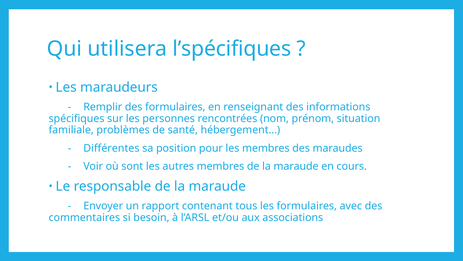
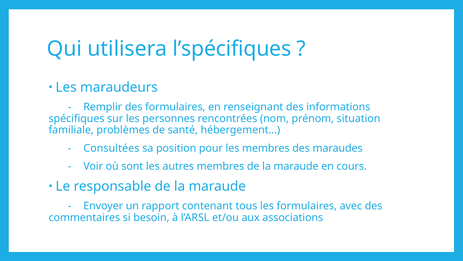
Différentes: Différentes -> Consultées (111, 148)
